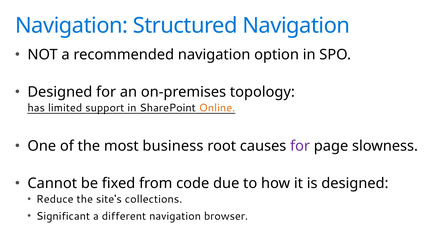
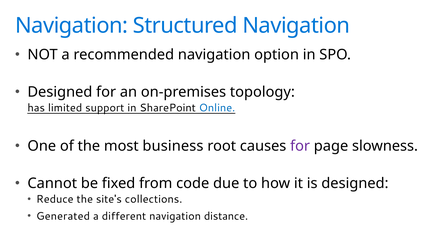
Online colour: orange -> blue (217, 108)
Significant: Significant -> Generated (63, 216)
browser: browser -> distance (226, 216)
